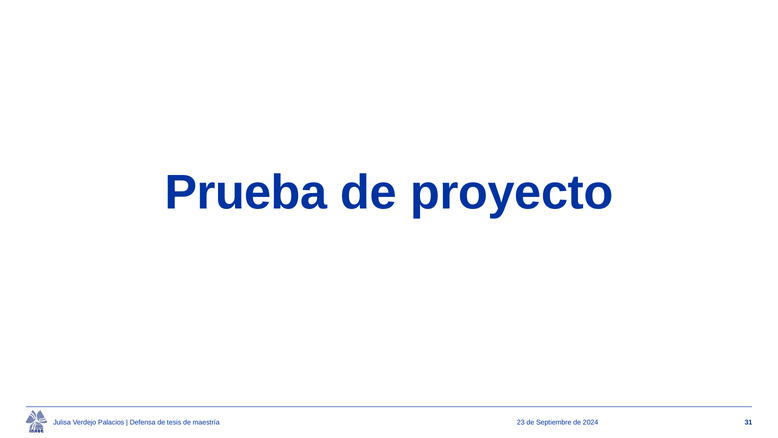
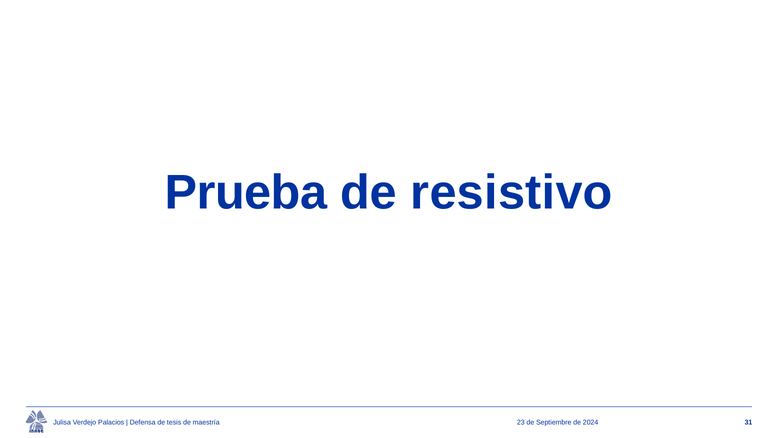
proyecto: proyecto -> resistivo (512, 193)
